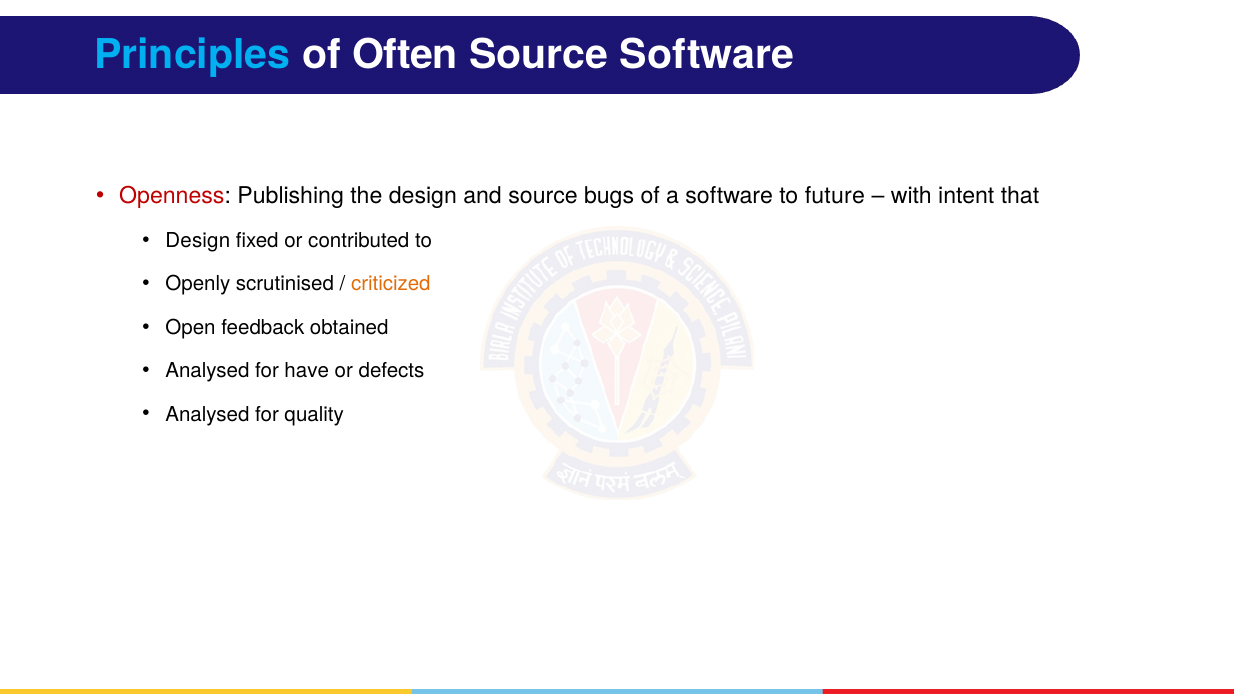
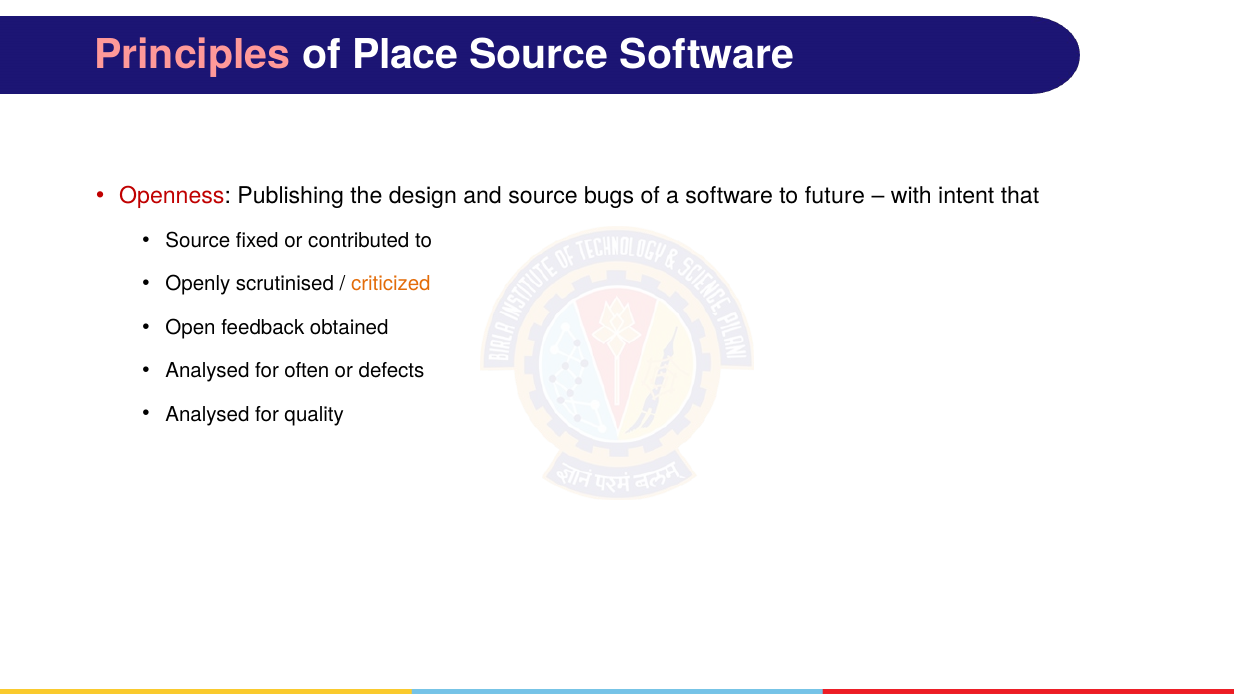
Principles colour: light blue -> pink (192, 55)
Often: Often -> Place (405, 55)
Design: Design -> Source (198, 241)
have: have -> often (307, 371)
